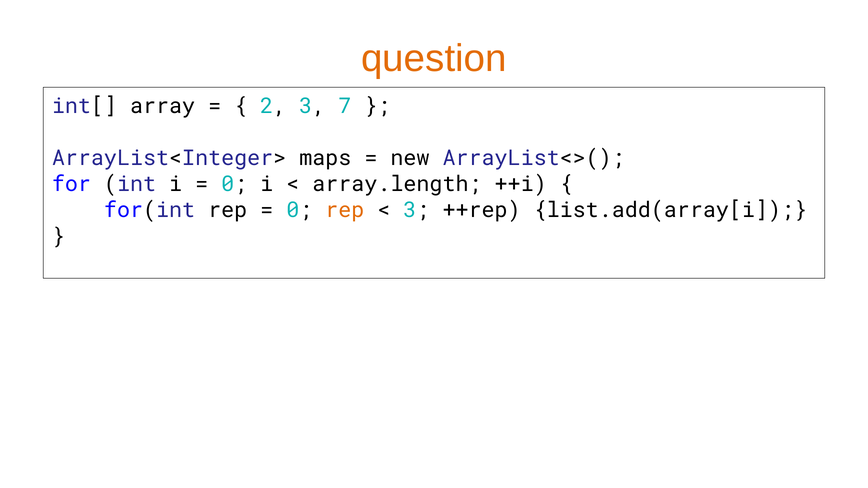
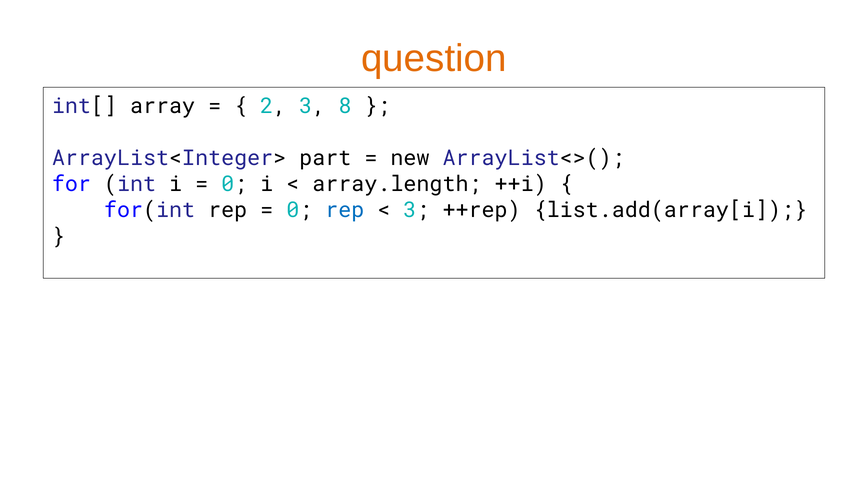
7: 7 -> 8 (345, 106)
maps: maps -> part (325, 158)
rep colour: orange -> blue (345, 210)
